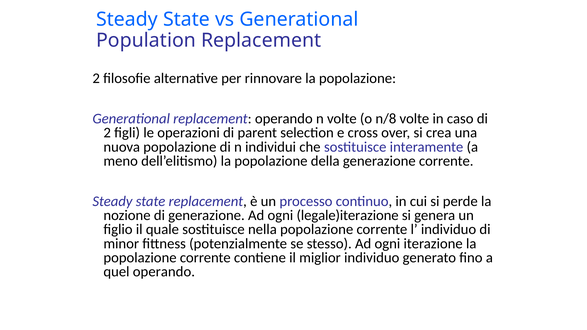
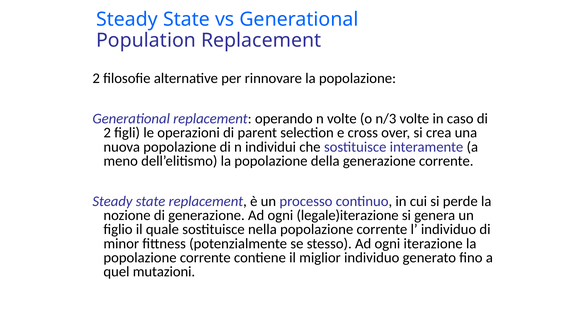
n/8: n/8 -> n/3 (386, 119)
quel operando: operando -> mutazioni (164, 272)
